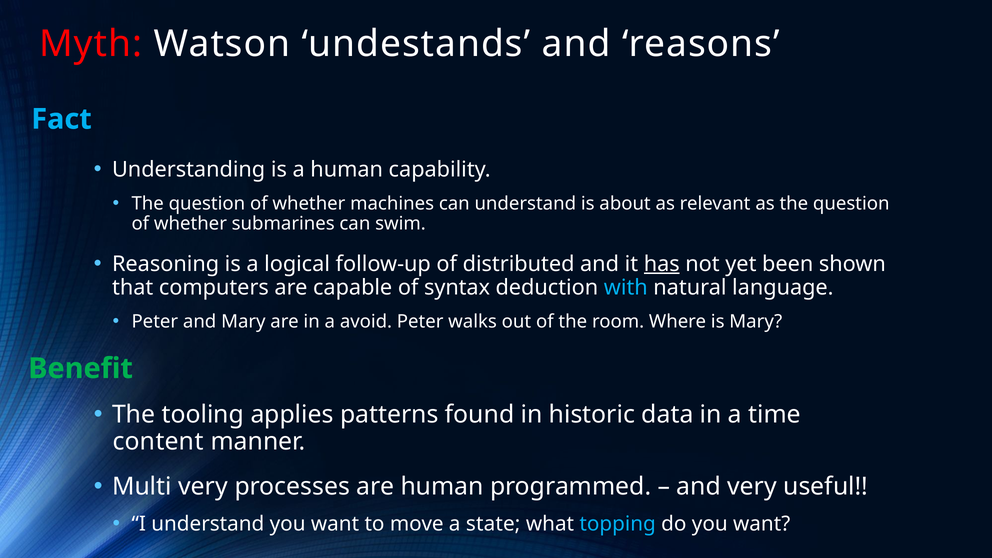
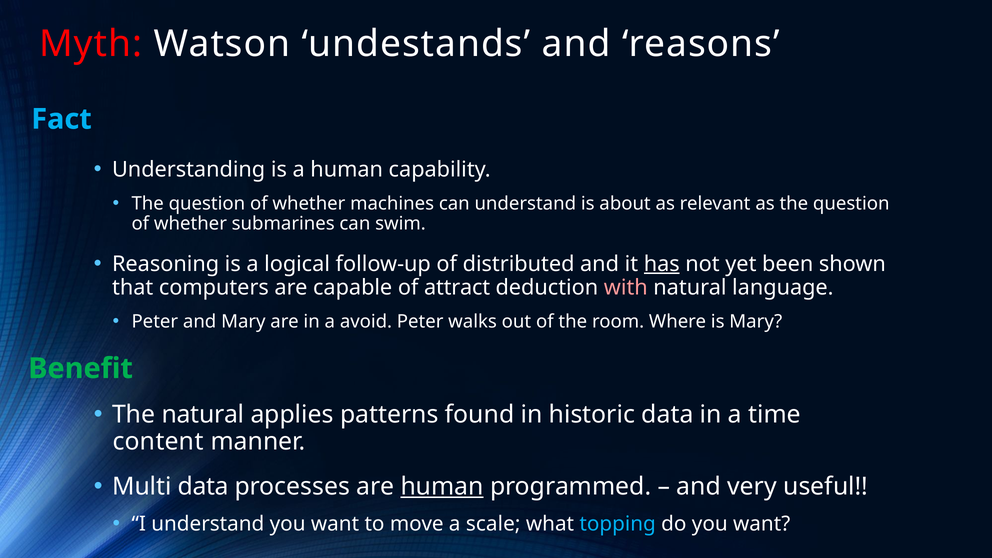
syntax: syntax -> attract (457, 287)
with colour: light blue -> pink (626, 287)
The tooling: tooling -> natural (203, 415)
Multi very: very -> data (203, 487)
human underline: none -> present (442, 487)
state: state -> scale (493, 524)
